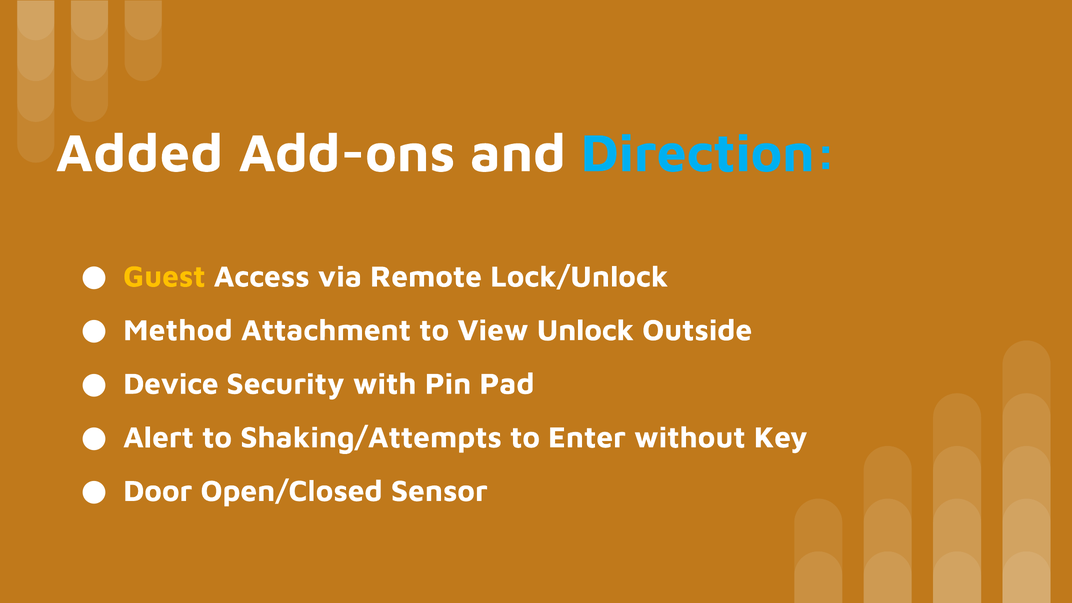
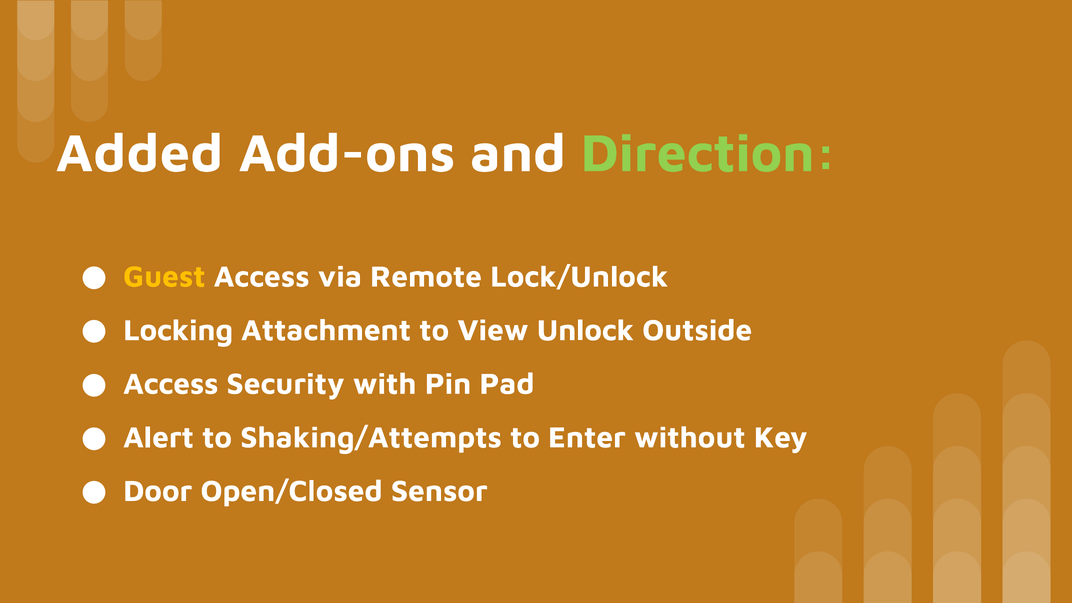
Direction colour: light blue -> light green (709, 153)
Method: Method -> Locking (178, 330)
Device: Device -> Access (171, 384)
